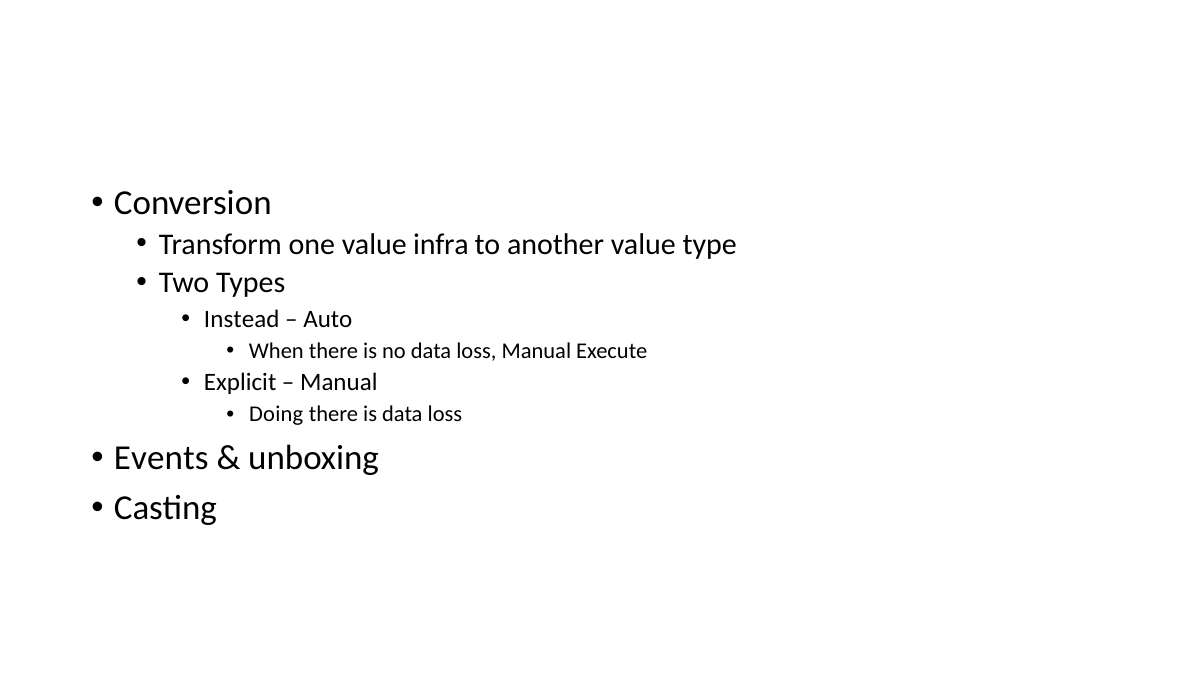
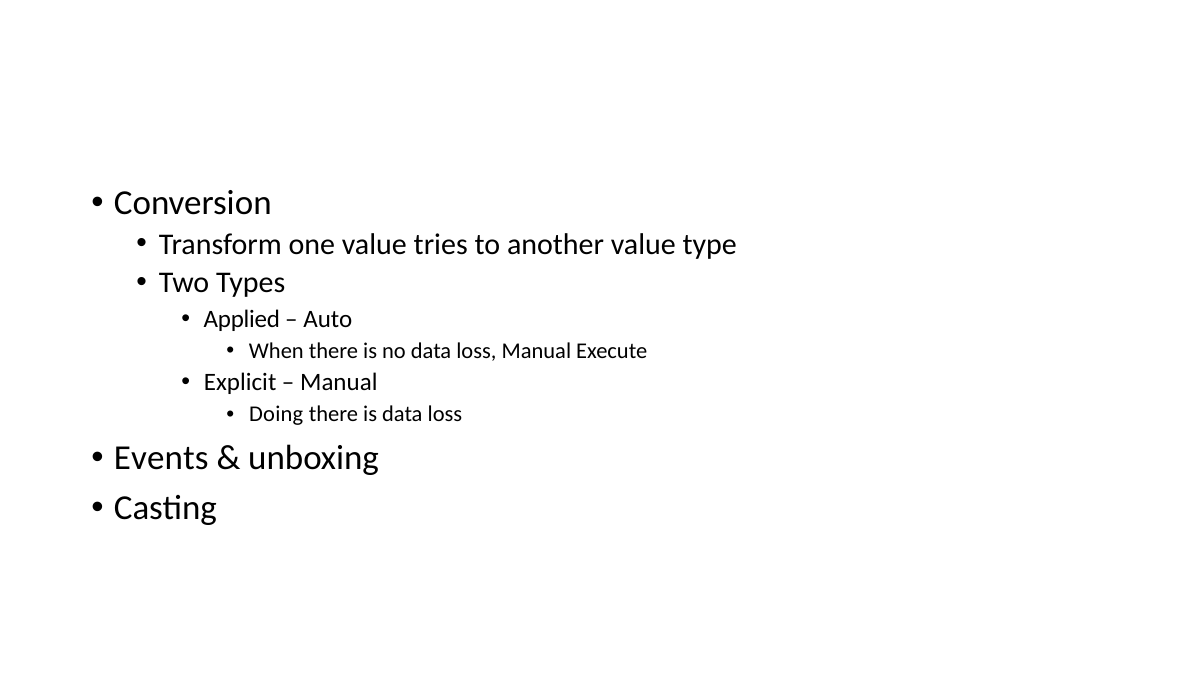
infra: infra -> tries (441, 244)
Instead: Instead -> Applied (242, 319)
